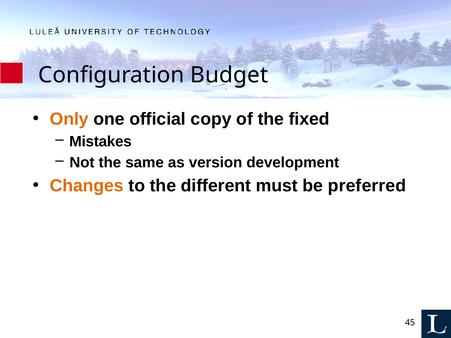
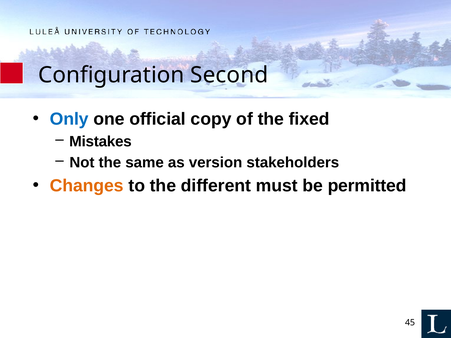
Budget: Budget -> Second (229, 75)
Only colour: orange -> blue (69, 119)
development: development -> stakeholders (293, 163)
preferred: preferred -> permitted (367, 186)
